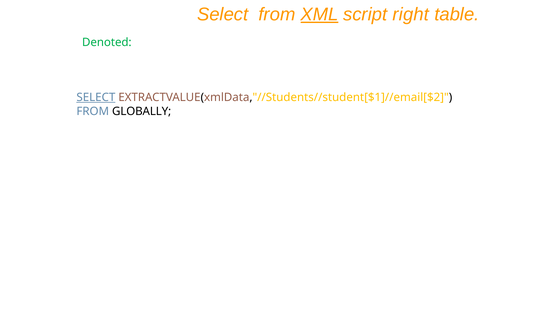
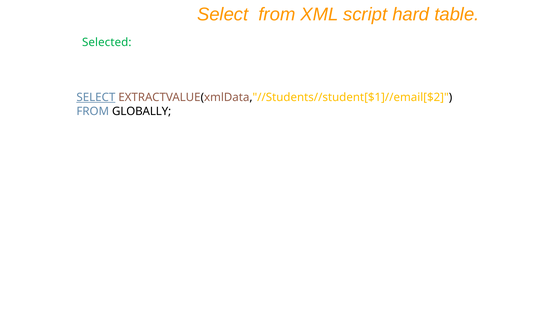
XML underline: present -> none (319, 14)
right: right -> hard (411, 14)
Denoted: Denoted -> Selected (107, 42)
